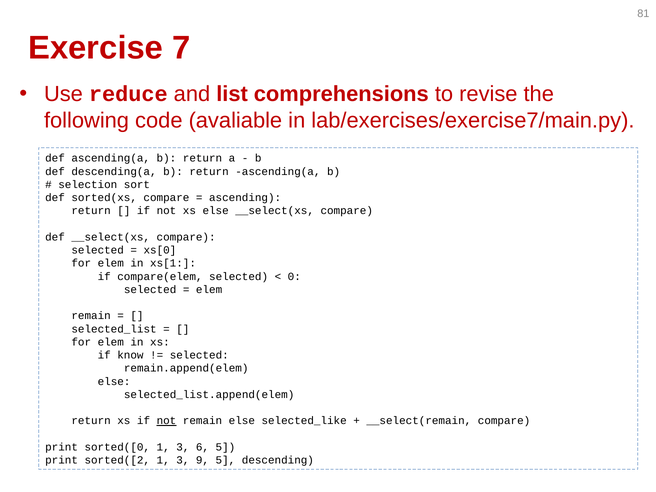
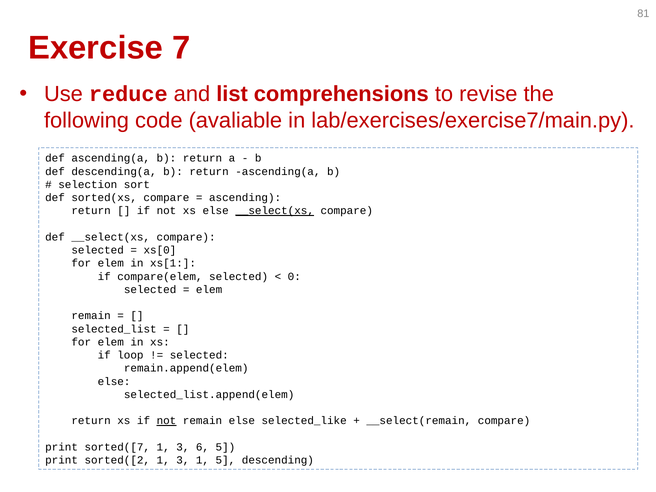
__select(xs underline: none -> present (275, 211)
know: know -> loop (130, 355)
sorted([0: sorted([0 -> sorted([7 (117, 447)
3 9: 9 -> 1 (202, 460)
